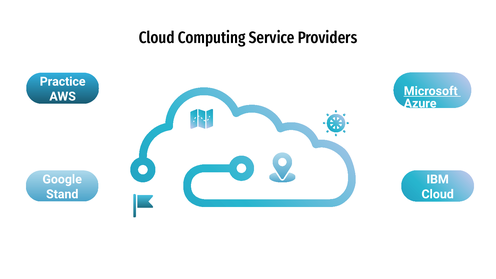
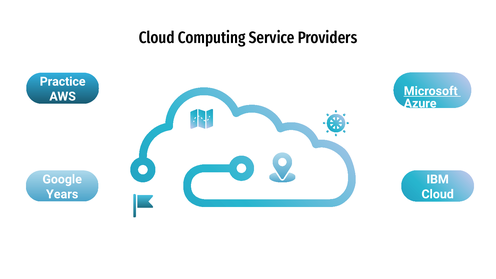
Stand: Stand -> Years (62, 194)
